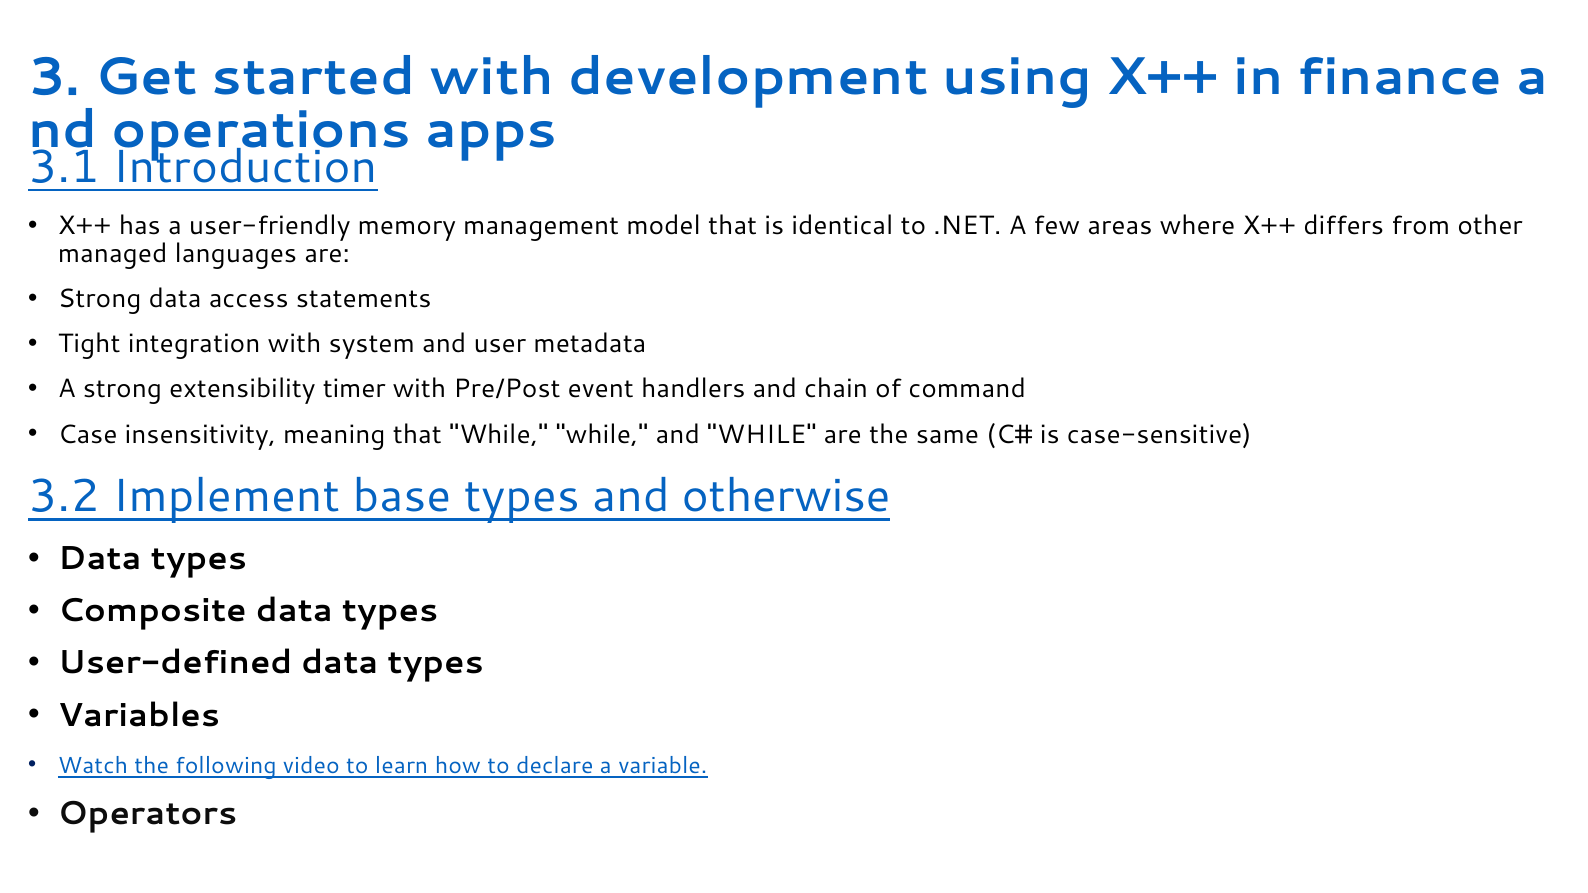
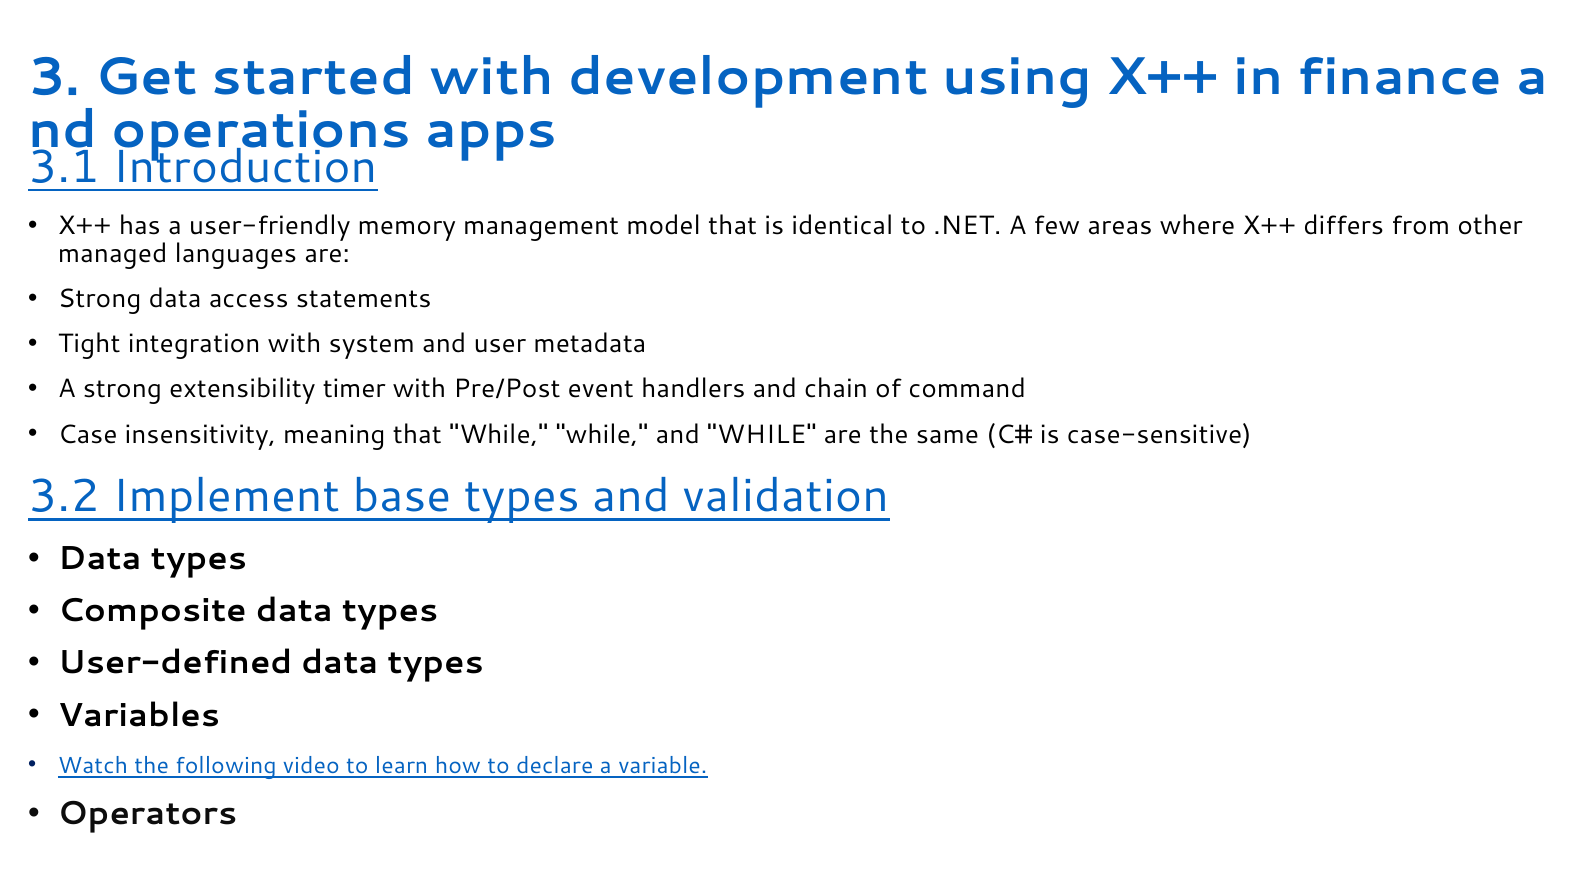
otherwise: otherwise -> validation (786, 497)
